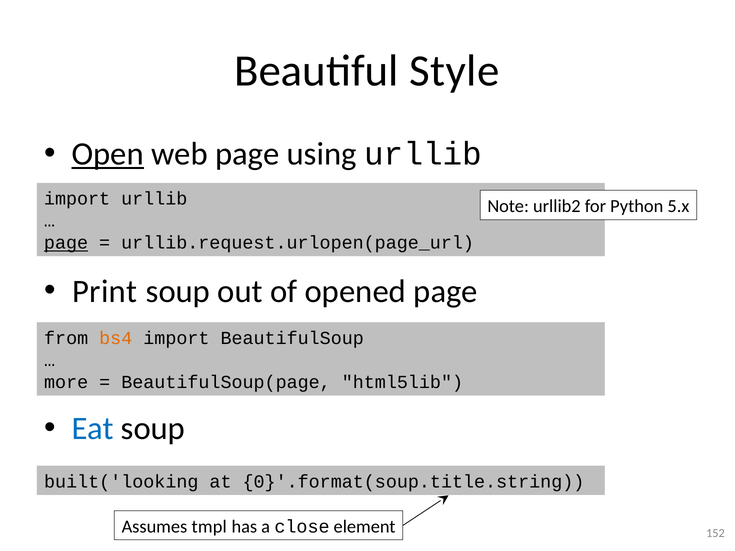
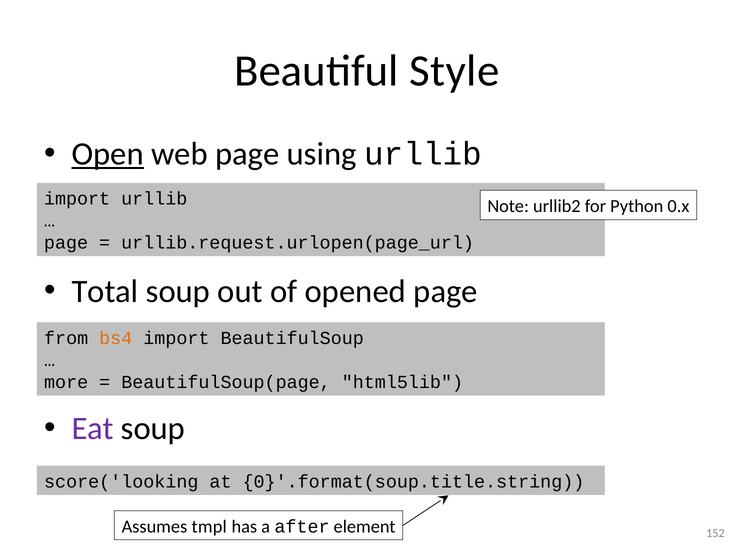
5.x: 5.x -> 0.x (678, 206)
page underline: present -> none (66, 243)
Print: Print -> Total (105, 291)
Eat colour: blue -> purple (93, 429)
built('looking: built('looking -> score('looking (121, 482)
close: close -> after (302, 527)
